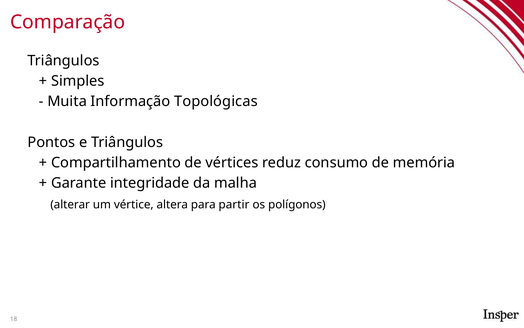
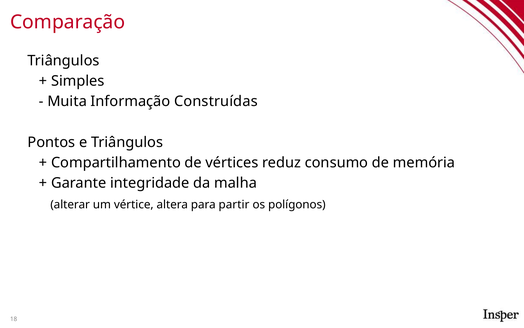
Topológicas: Topológicas -> Construídas (216, 101)
